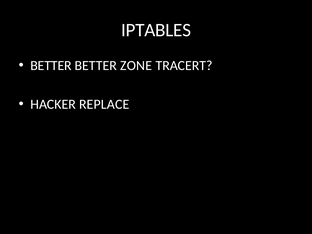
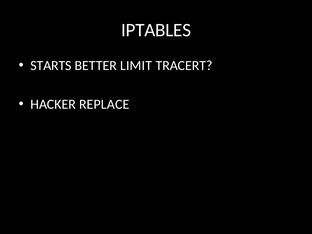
BETTER: BETTER -> STARTS (51, 65)
ZONE: ZONE -> LIMIT (136, 65)
